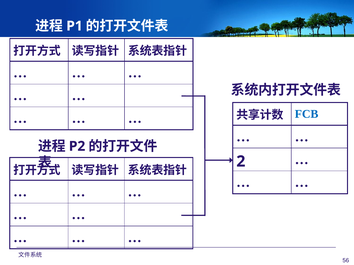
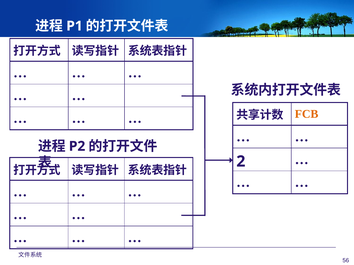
FCB colour: blue -> orange (307, 114)
